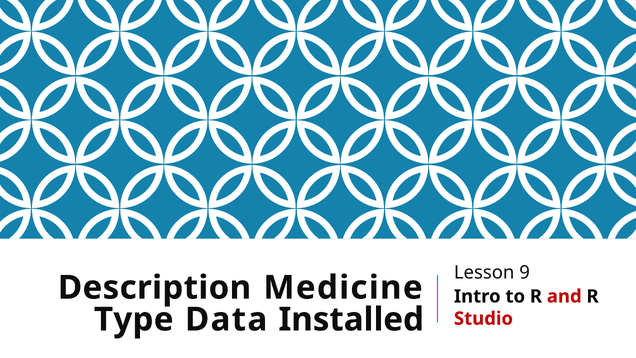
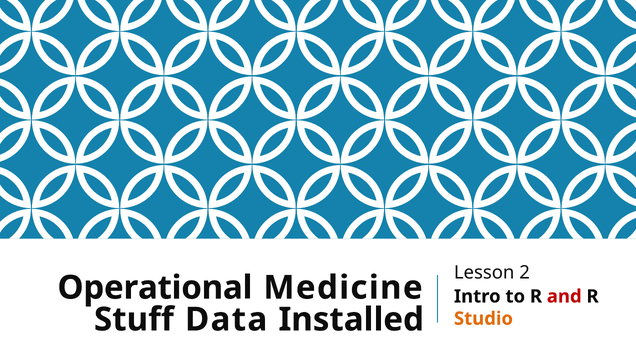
9: 9 -> 2 (525, 273)
Description: Description -> Operational (155, 288)
Type: Type -> Stuff (134, 319)
Studio colour: red -> orange (483, 318)
